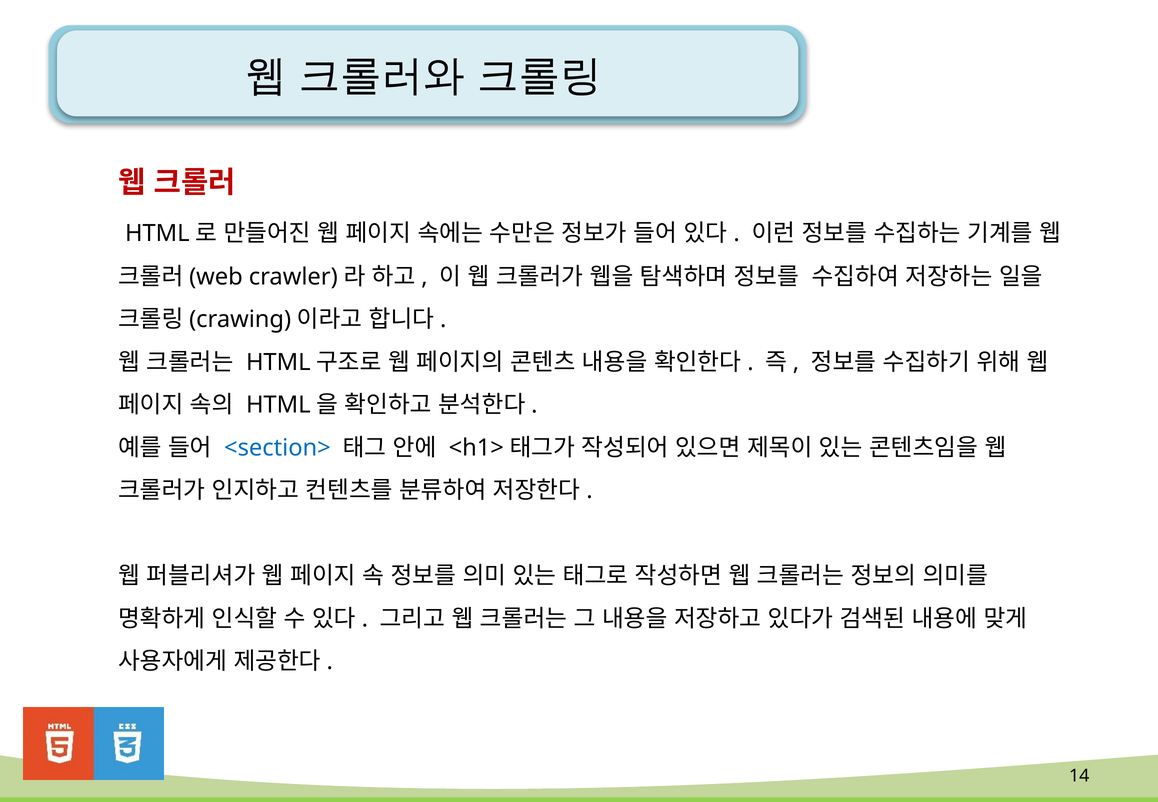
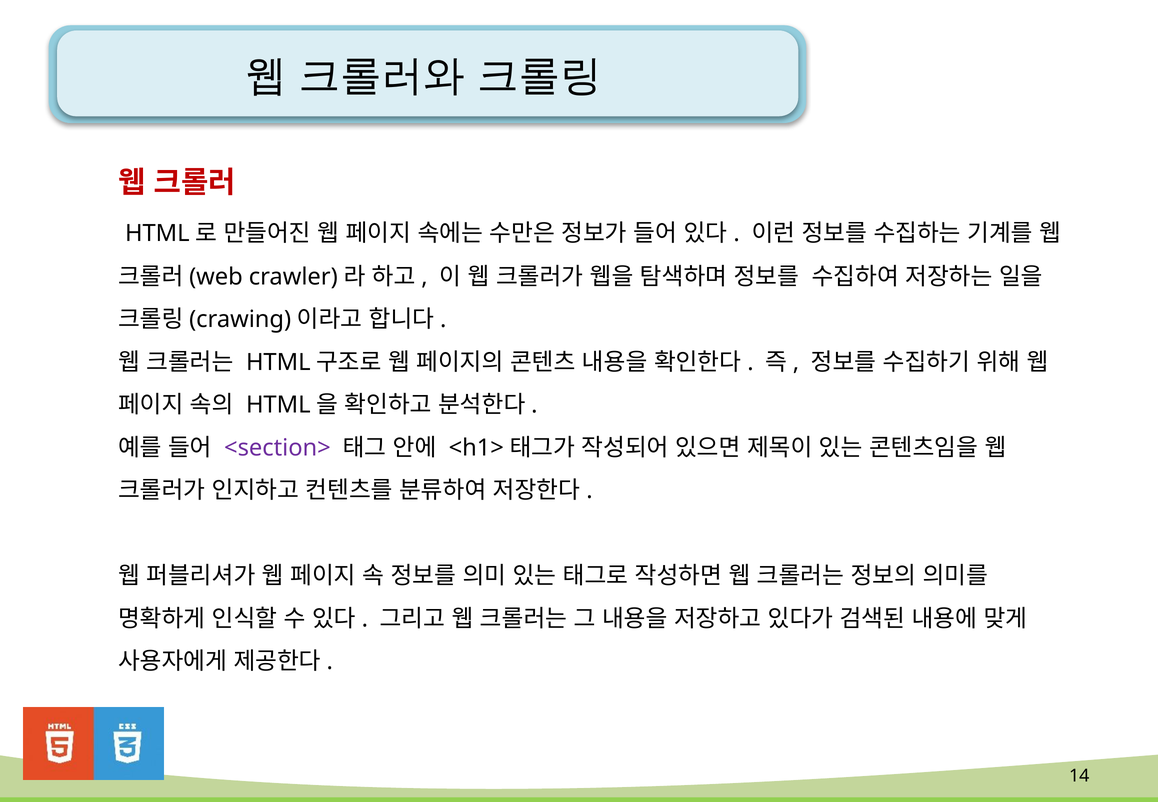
<section> colour: blue -> purple (277, 448)
